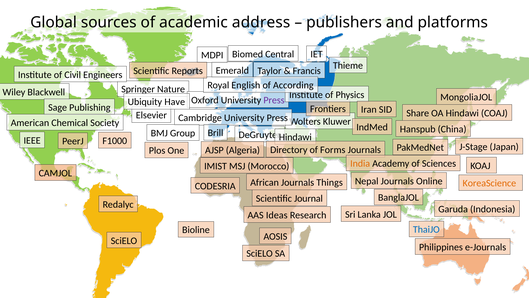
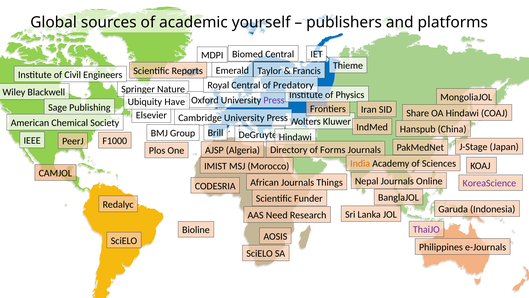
address: address -> yourself (261, 22)
Royal English: English -> Central (246, 85)
According: According -> Predatory (293, 85)
KoreaScience colour: orange -> purple (489, 183)
Journal: Journal -> Funder (308, 198)
Ideas: Ideas -> Need (277, 215)
ThaiJO colour: blue -> purple (426, 229)
